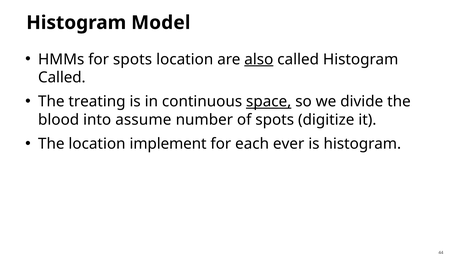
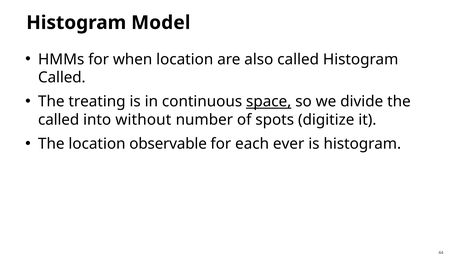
for spots: spots -> when (133, 59)
also underline: present -> none (259, 59)
blood: blood -> called (59, 120)
assume: assume -> without (143, 120)
implement: implement -> observable (168, 144)
